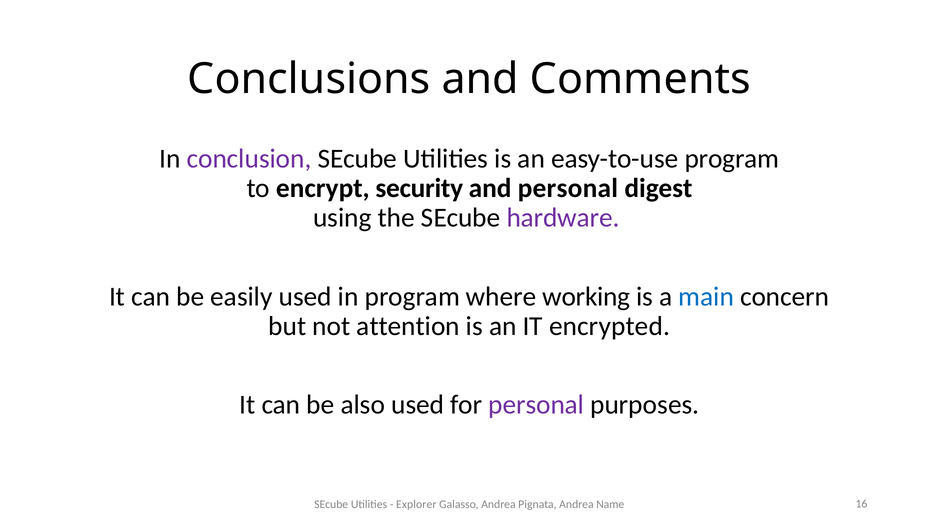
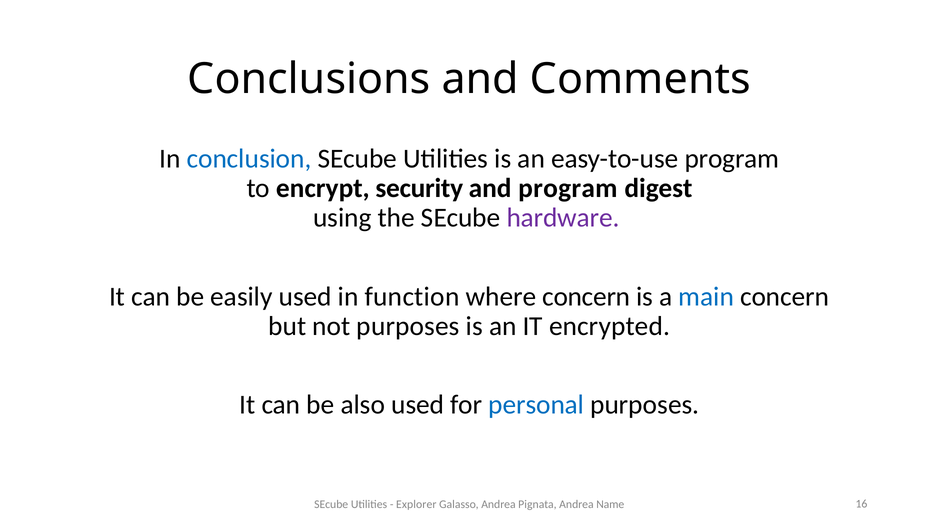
conclusion colour: purple -> blue (249, 159)
and personal: personal -> program (568, 188)
in program: program -> function (412, 297)
where working: working -> concern (586, 297)
not attention: attention -> purposes (408, 326)
personal colour: purple -> blue (536, 405)
